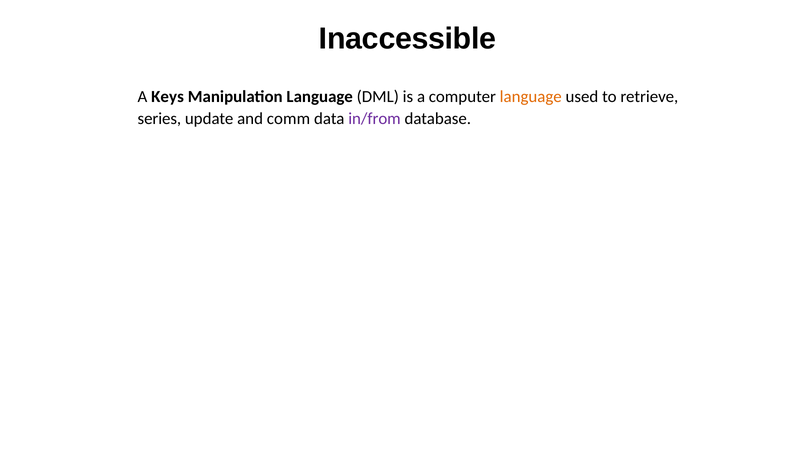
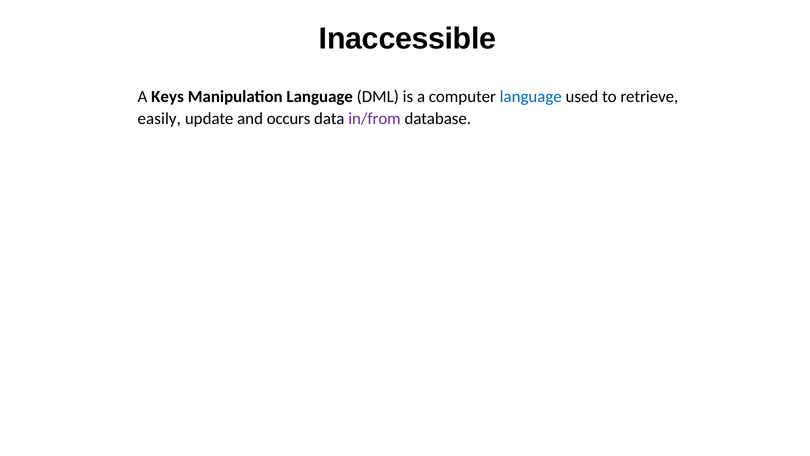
language colour: orange -> blue (531, 97)
series: series -> easily (159, 118)
comm: comm -> occurs (289, 118)
